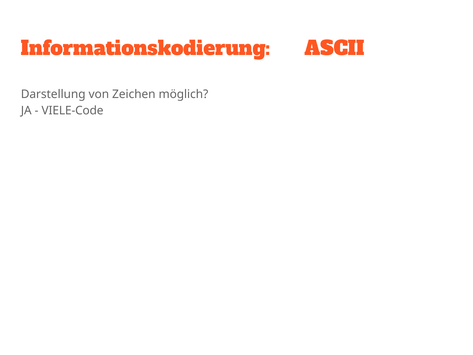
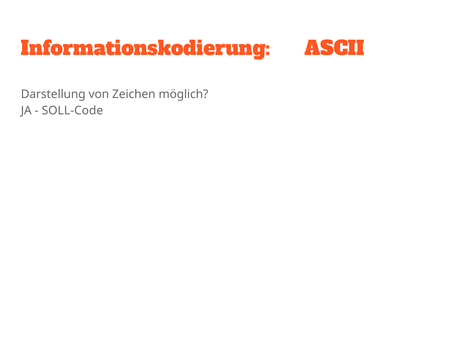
VIELE-Code: VIELE-Code -> SOLL-Code (72, 111)
